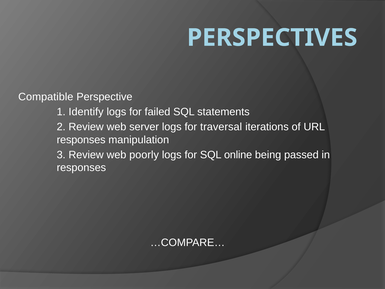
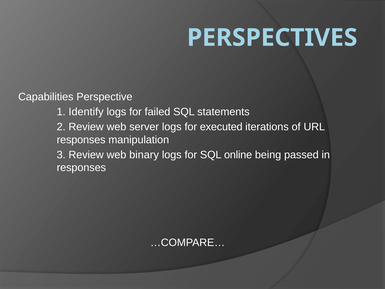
Compatible: Compatible -> Capabilities (46, 97)
traversal: traversal -> executed (221, 127)
poorly: poorly -> binary (144, 155)
